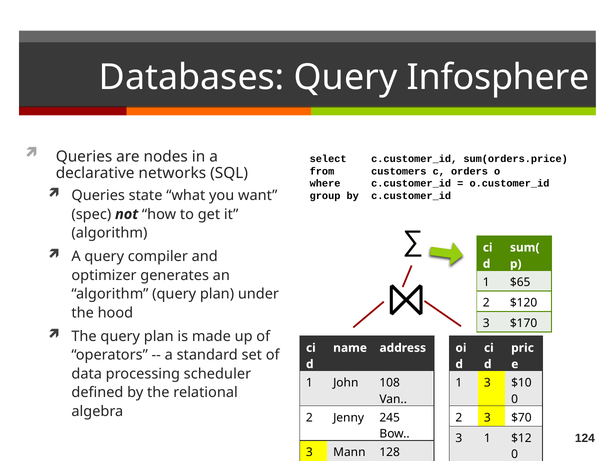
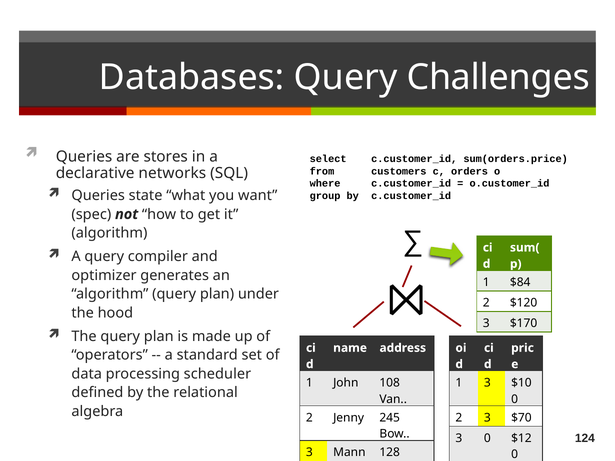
Infosphere: Infosphere -> Challenges (498, 77)
nodes: nodes -> stores (166, 157)
$65: $65 -> $84 (520, 283)
3 1: 1 -> 0 (487, 438)
